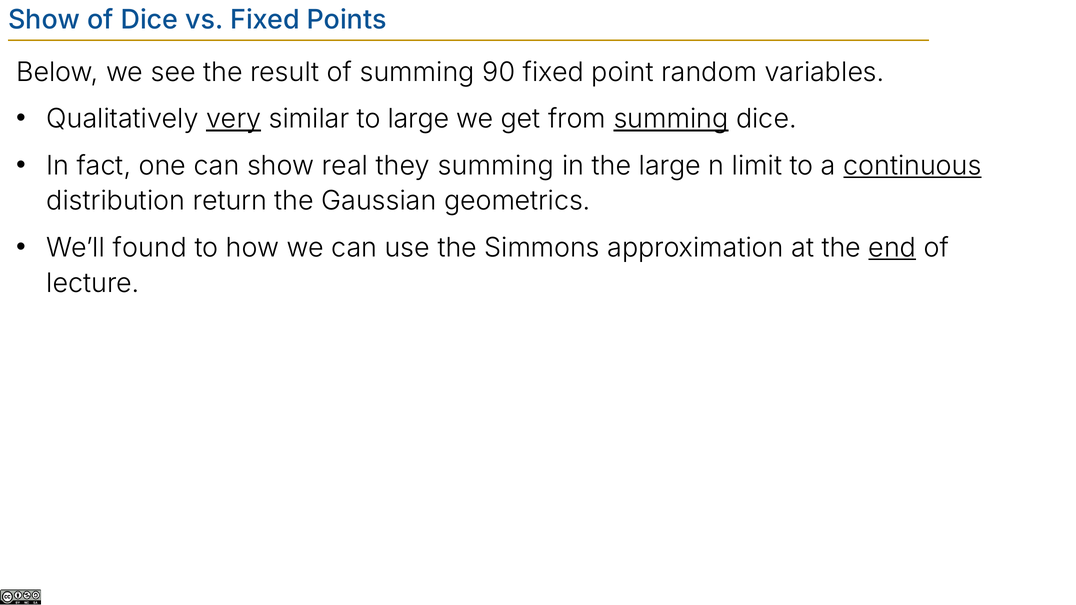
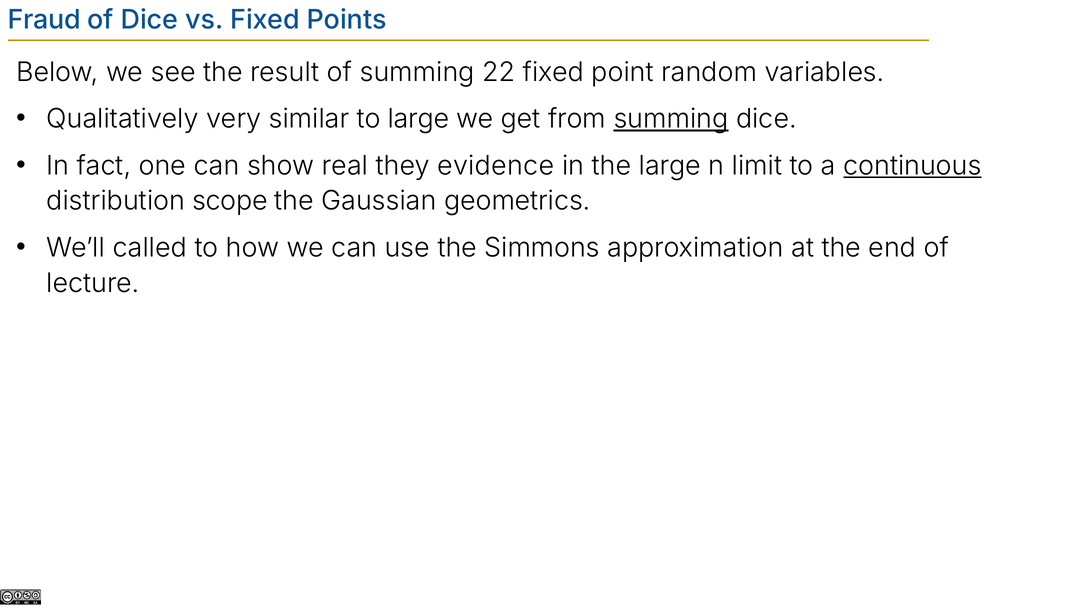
Show: Show -> Fraud (44, 20)
90: 90 -> 22 (499, 72)
very underline: present -> none (234, 119)
they summing: summing -> evidence (496, 166)
return: return -> scope (230, 201)
found: found -> called (150, 248)
end underline: present -> none (892, 248)
